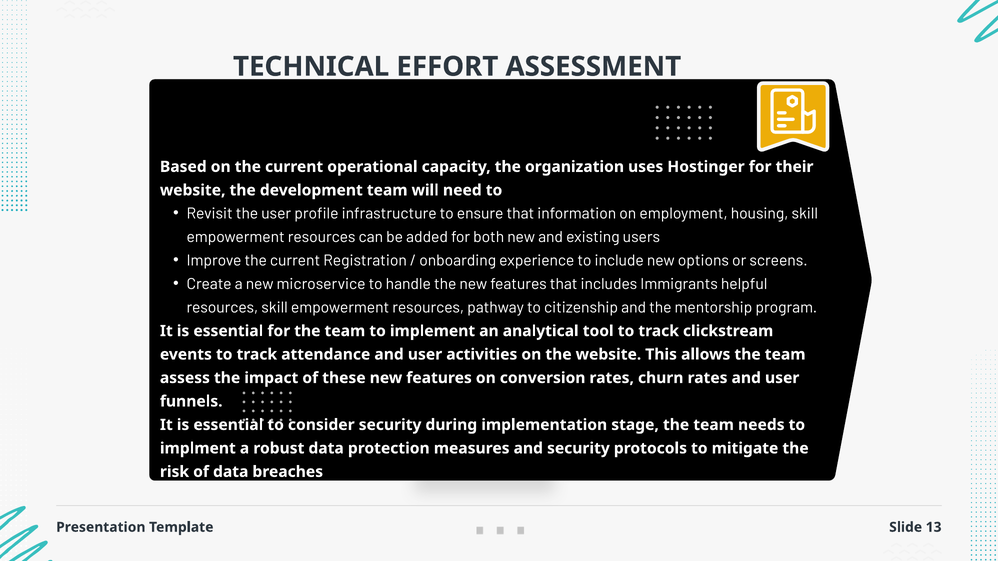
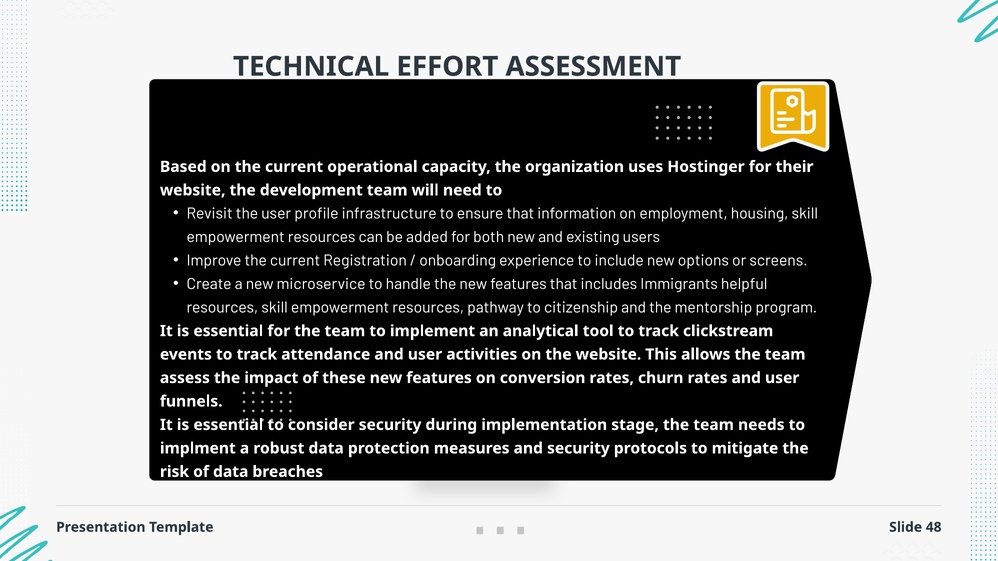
13: 13 -> 48 (934, 528)
